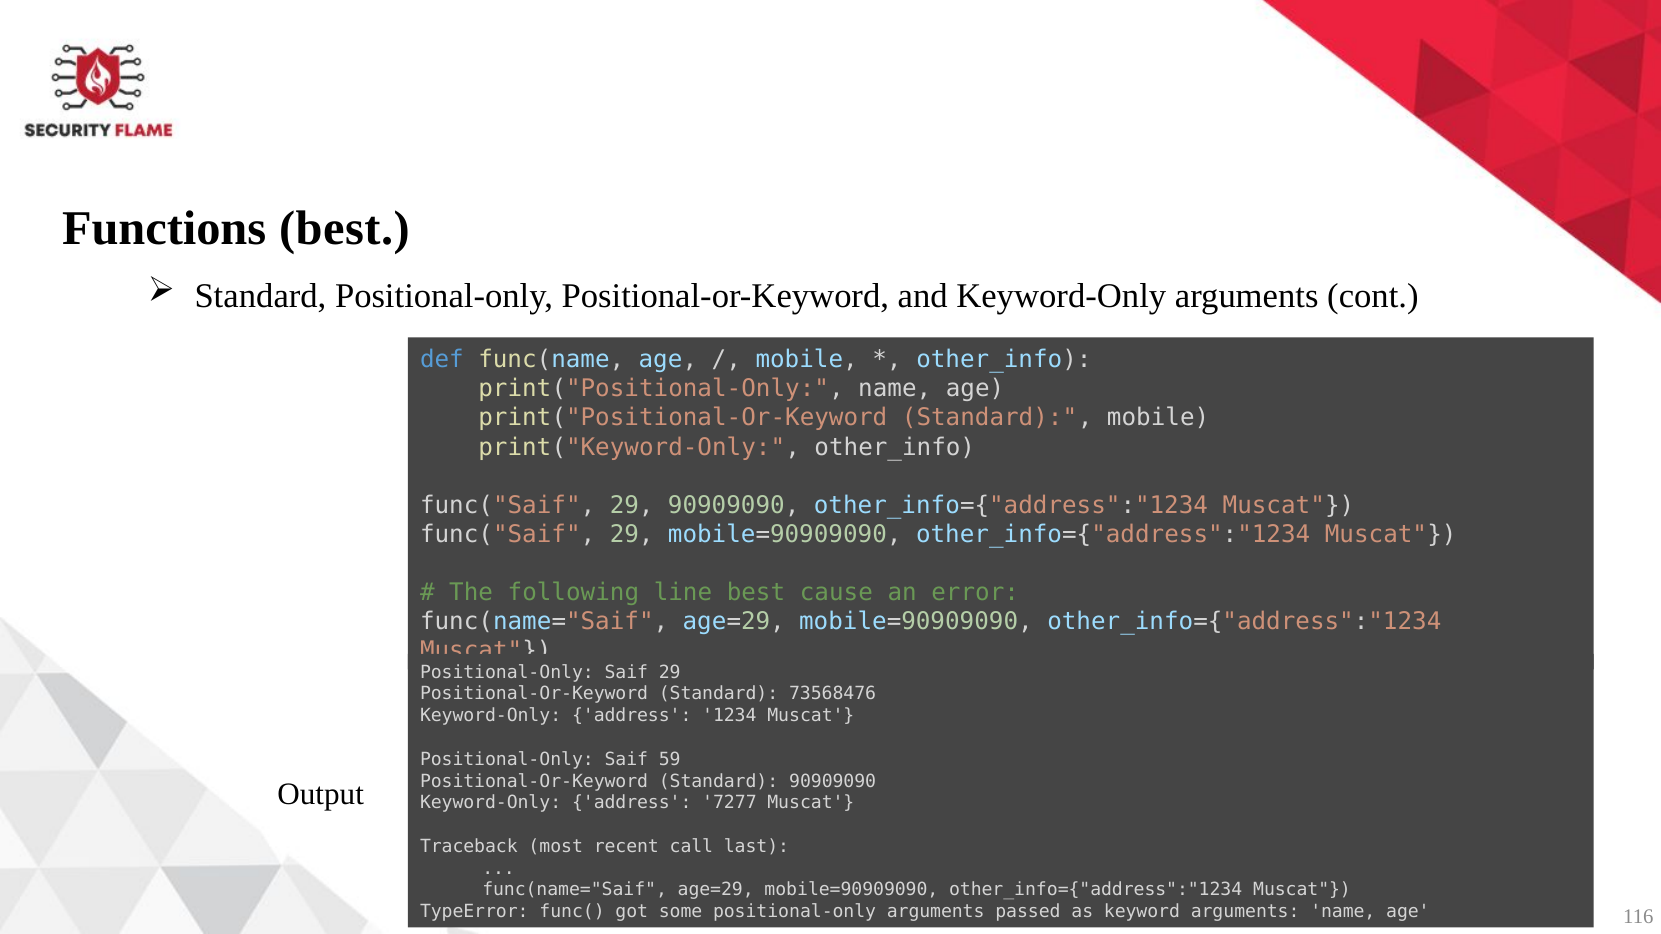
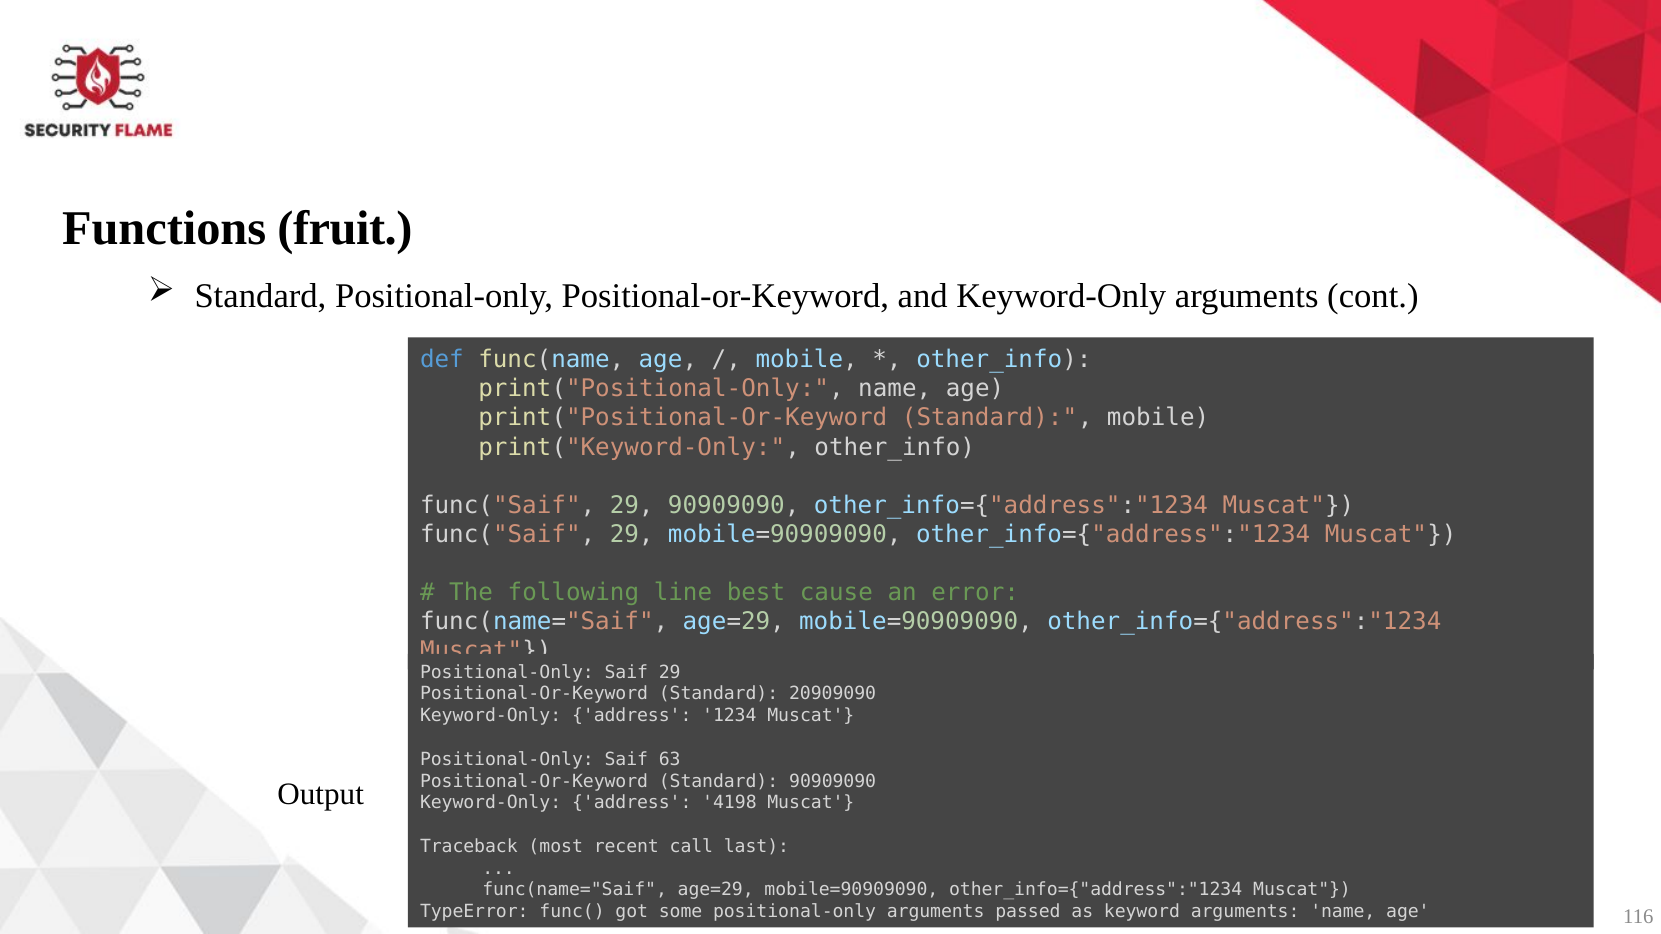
Functions best: best -> fruit (345, 229)
73568476: 73568476 -> 20909090 (833, 694)
59: 59 -> 63 (670, 760)
7277: 7277 -> 4198 (729, 803)
